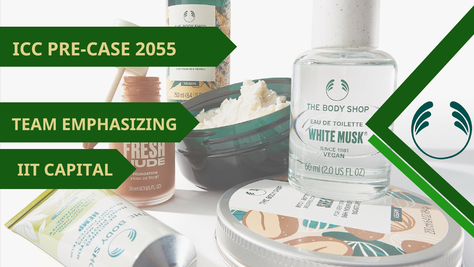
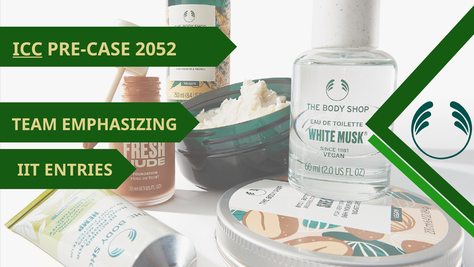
ICC underline: none -> present (28, 49)
2055: 2055 -> 2052 (156, 49)
CAPITAL: CAPITAL -> ENTRIES (78, 170)
